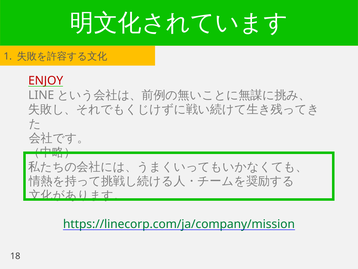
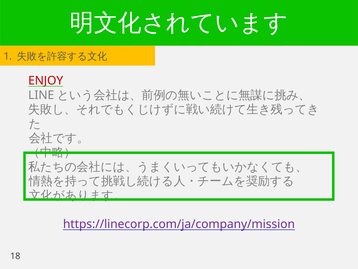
https://linecorp.com/ja/company/mission colour: green -> purple (179, 224)
